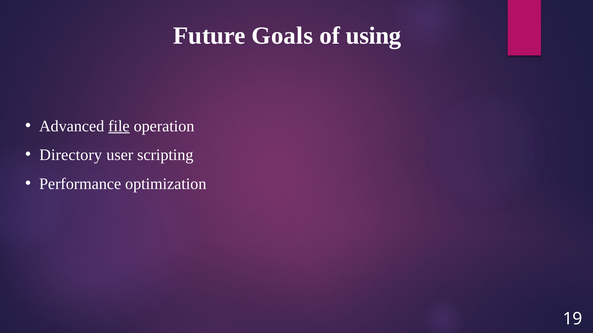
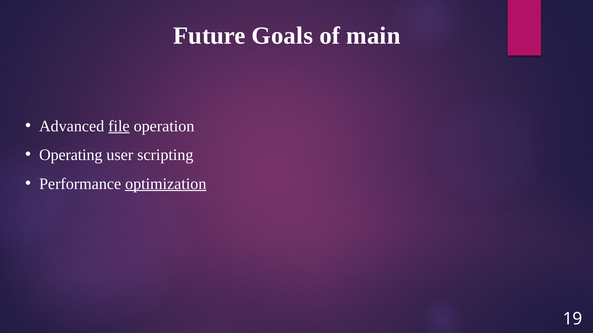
using: using -> main (373, 36)
Directory: Directory -> Operating (71, 155)
optimization underline: none -> present (166, 184)
